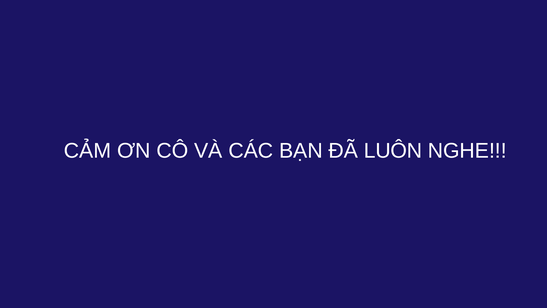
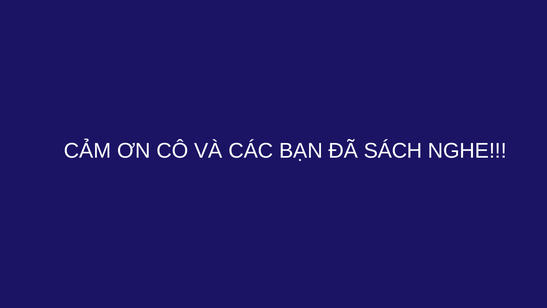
LUÔN: LUÔN -> SÁCH (393, 151)
